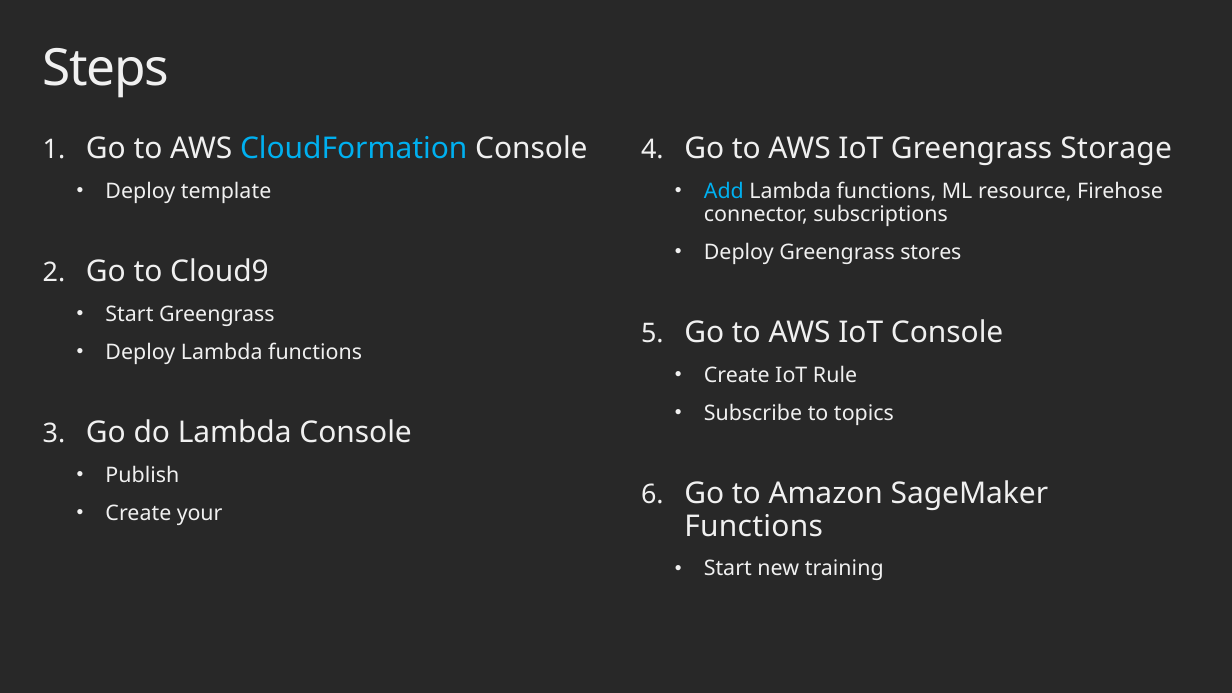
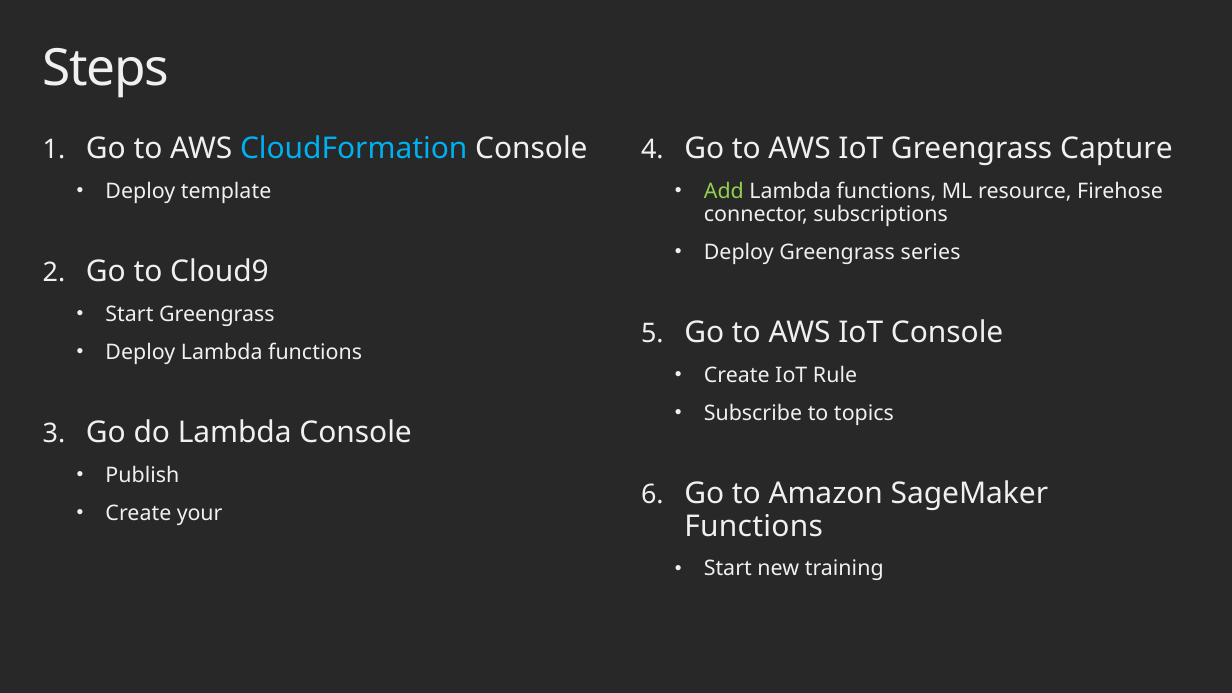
Storage: Storage -> Capture (1116, 148)
Add colour: light blue -> light green (724, 191)
stores: stores -> series (931, 252)
